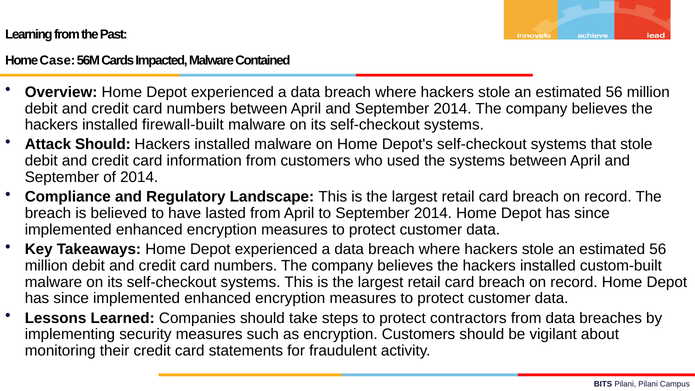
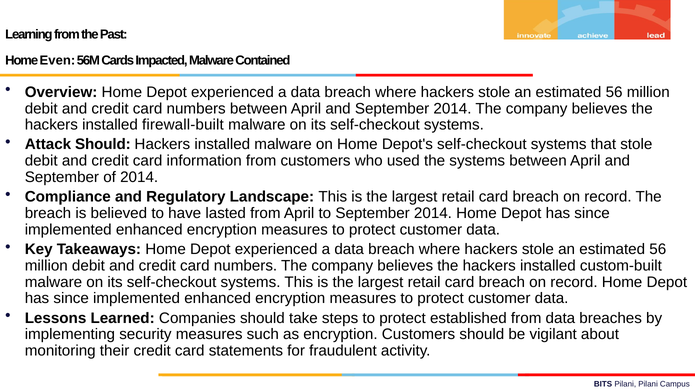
Case: Case -> Even (57, 60)
contractors: contractors -> established (468, 318)
